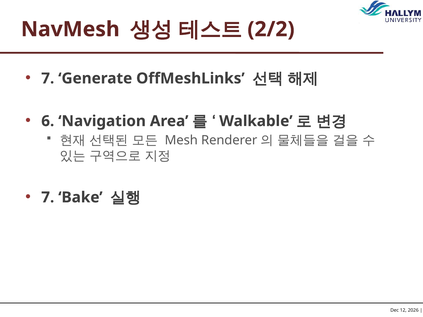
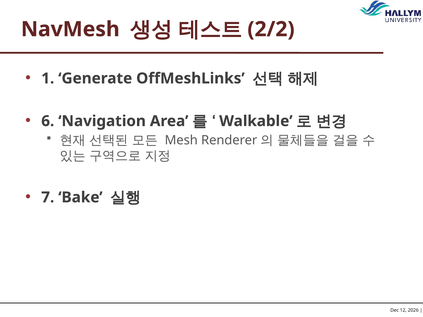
7: 7 -> 1 (48, 78)
